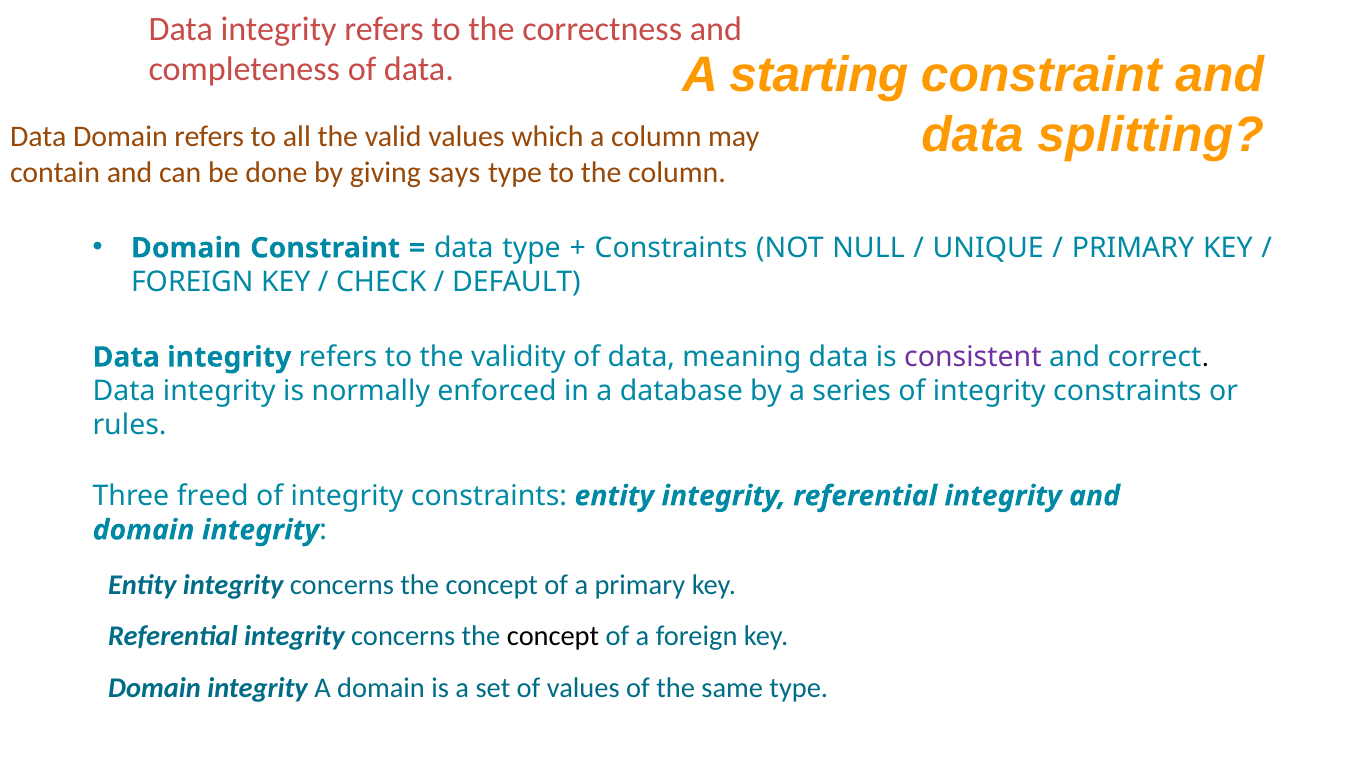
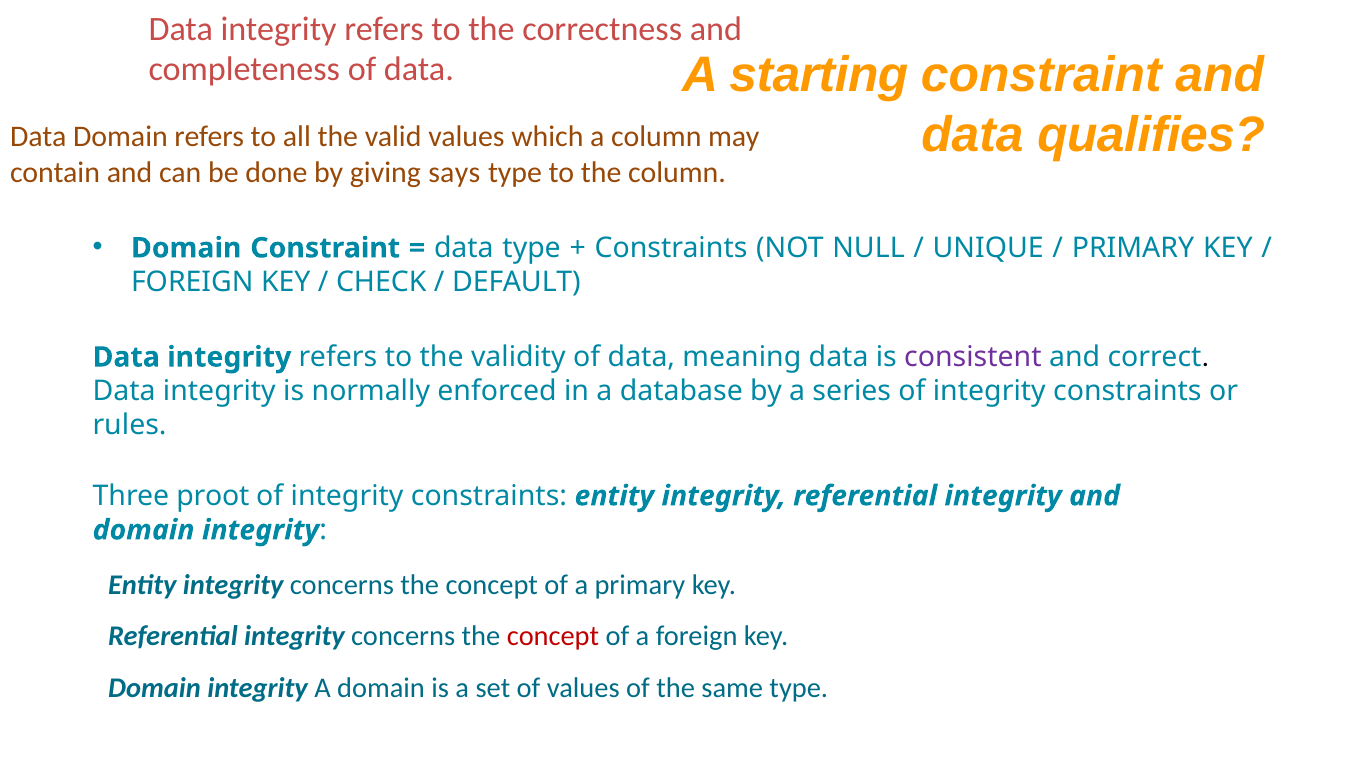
splitting: splitting -> qualifies (1151, 135)
freed: freed -> proot (213, 496)
concept colour: black -> red (553, 637)
